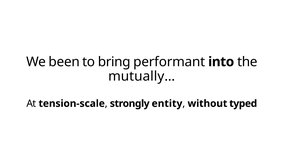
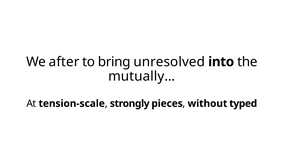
been: been -> after (64, 62)
performant: performant -> unresolved (169, 62)
entity: entity -> pieces (167, 103)
